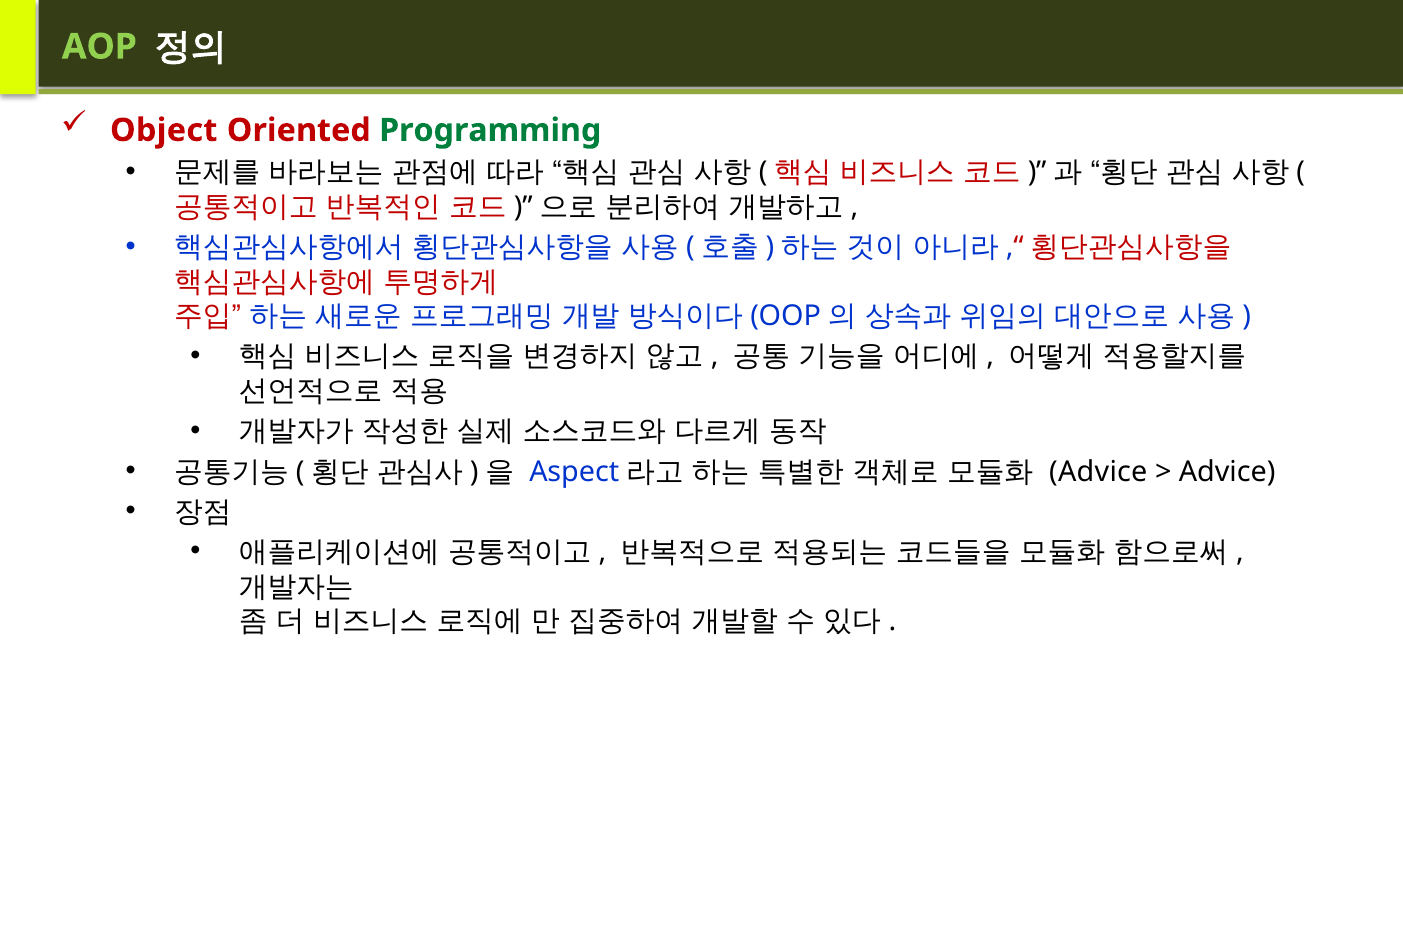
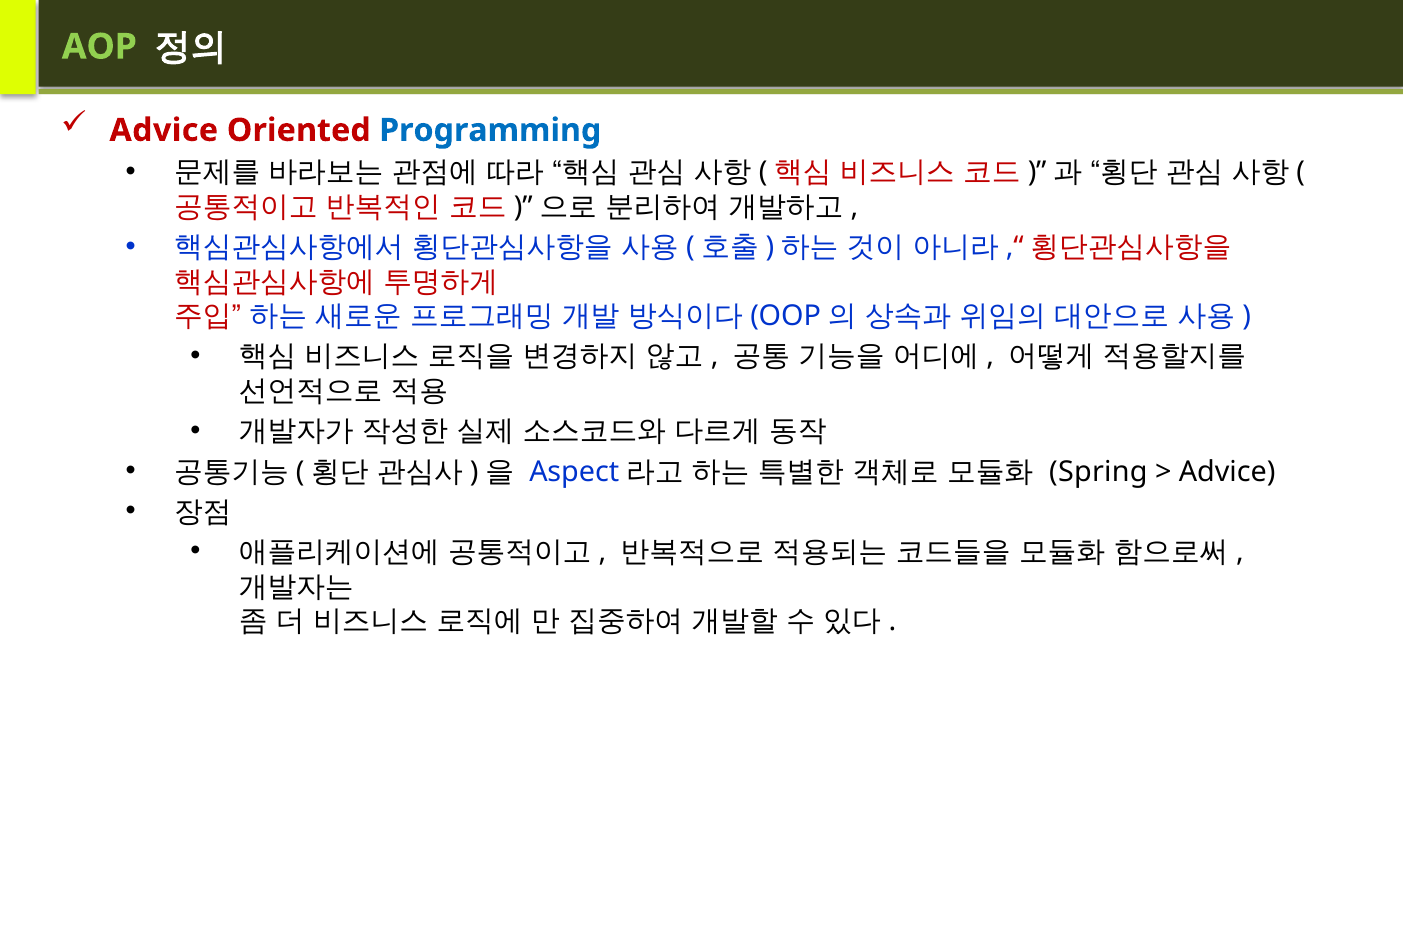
Object: Object -> Advice (164, 130)
Programming colour: green -> blue (490, 130)
Advice: Advice -> Spring (1098, 472)
